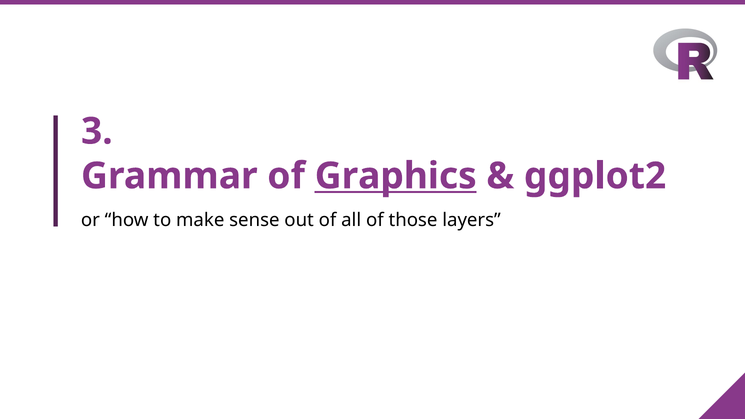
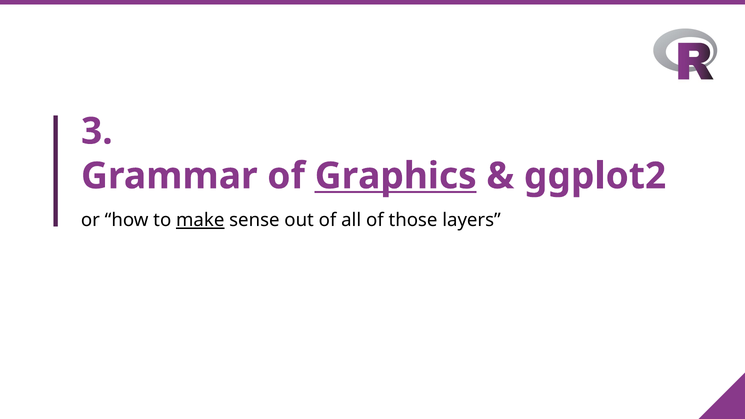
make underline: none -> present (200, 220)
